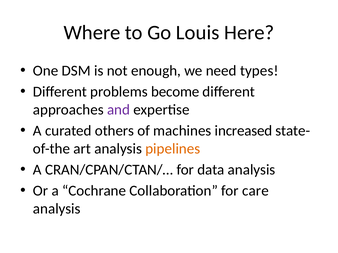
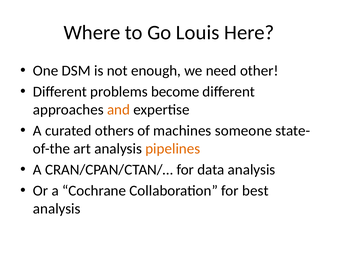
types: types -> other (259, 71)
and colour: purple -> orange (119, 110)
increased: increased -> someone (243, 131)
care: care -> best (255, 191)
